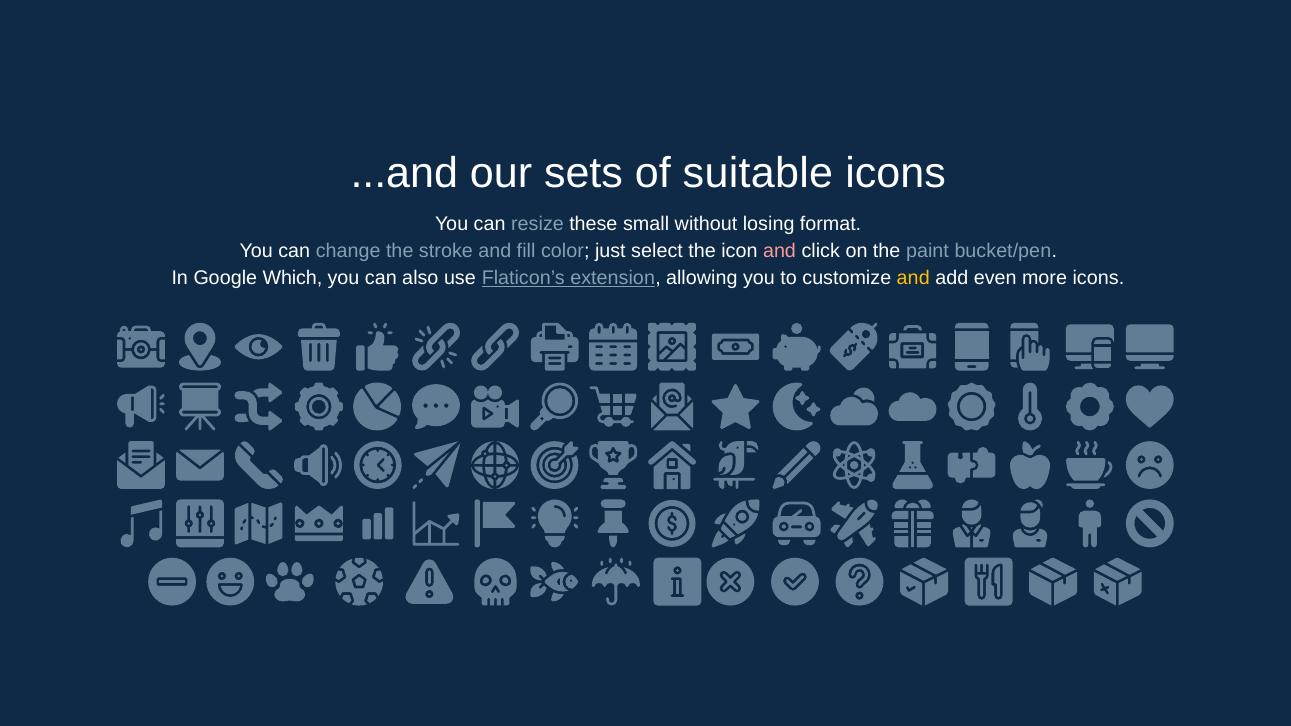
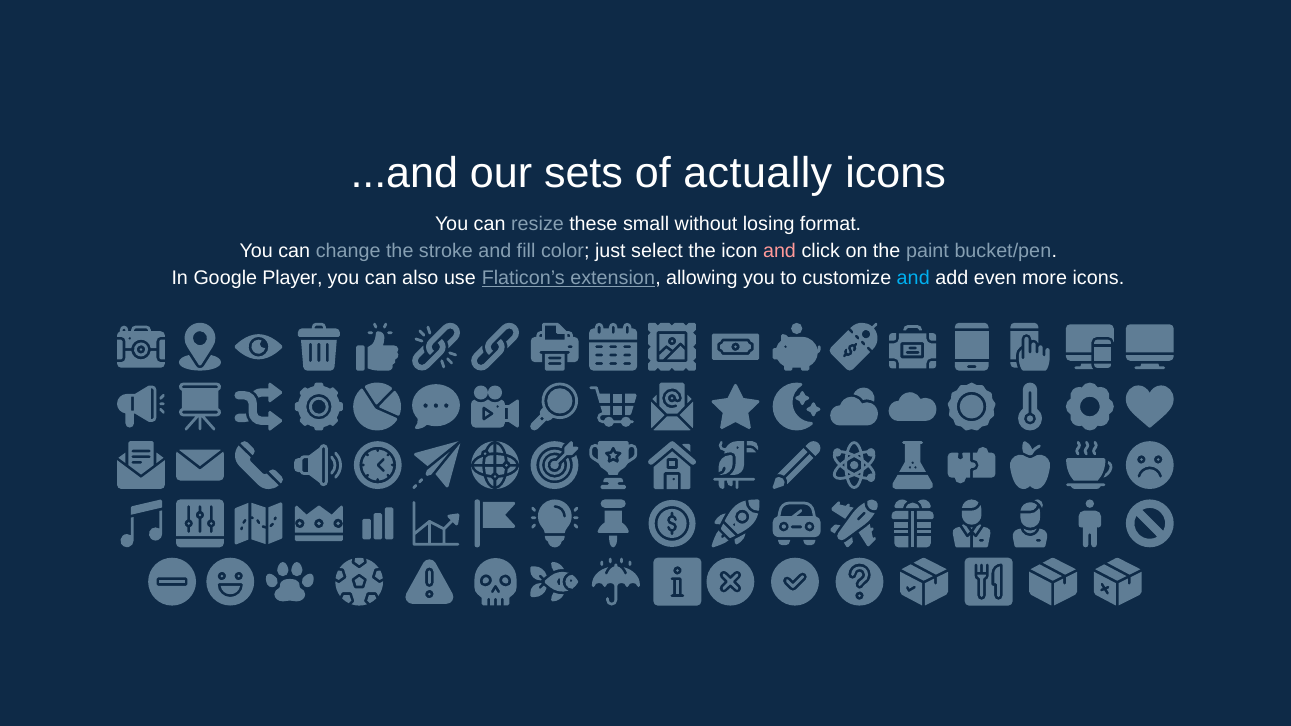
suitable: suitable -> actually (758, 174)
Which: Which -> Player (293, 278)
and colour: yellow -> light blue (913, 278)
